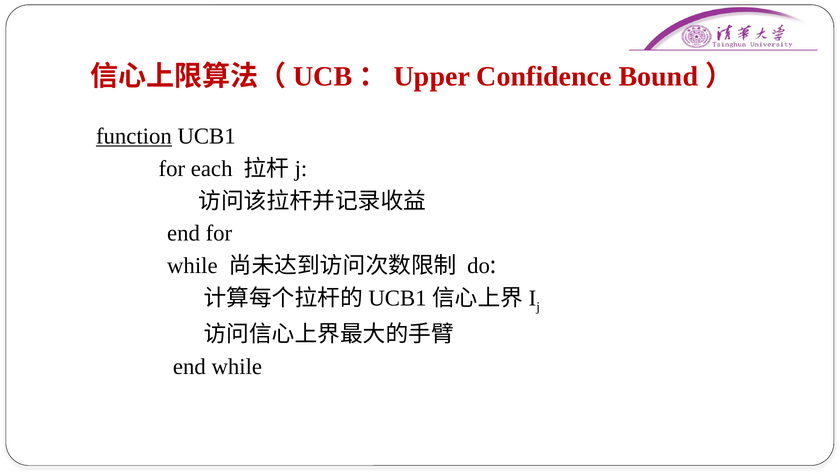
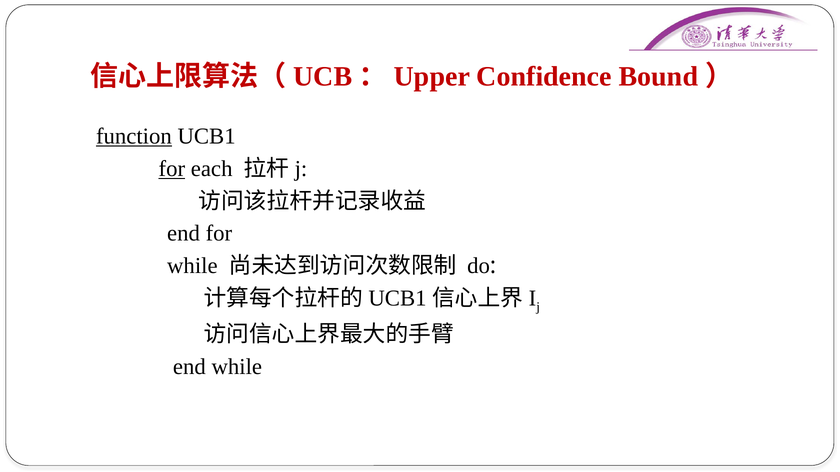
for underline: none -> present (172, 169)
